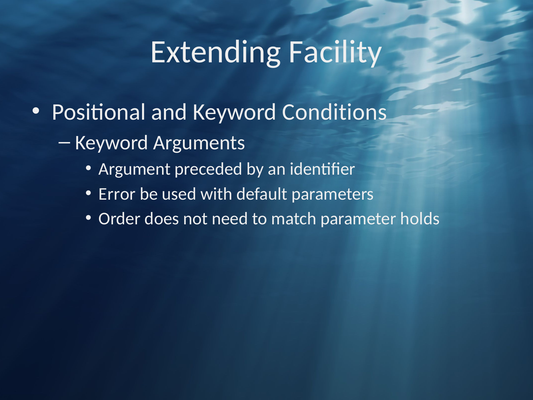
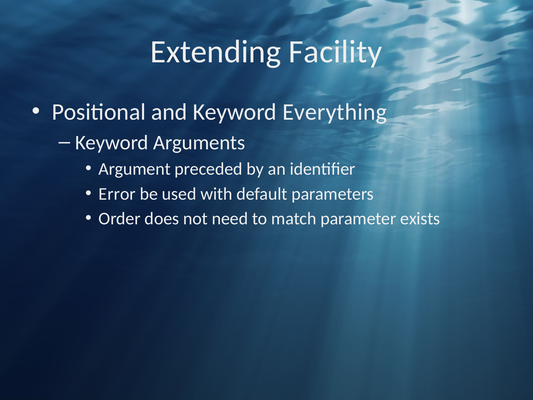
Conditions: Conditions -> Everything (335, 112)
holds: holds -> exists (420, 219)
